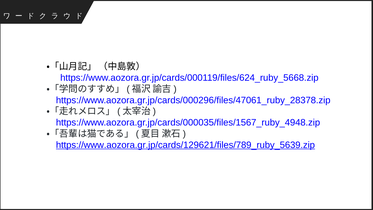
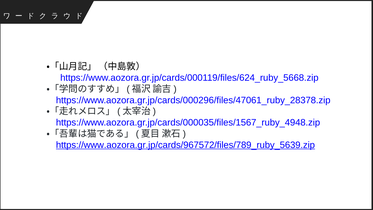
https://www.aozora.gr.jp/cards/129621/files/789_ruby_5639.zip: https://www.aozora.gr.jp/cards/129621/files/789_ruby_5639.zip -> https://www.aozora.gr.jp/cards/967572/files/789_ruby_5639.zip (185, 145)
